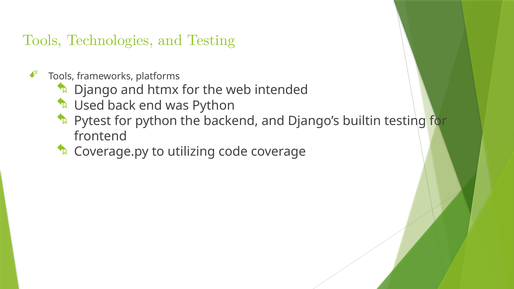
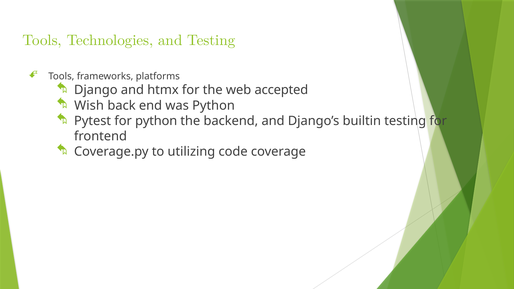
intended: intended -> accepted (281, 90)
Used: Used -> Wish (89, 106)
